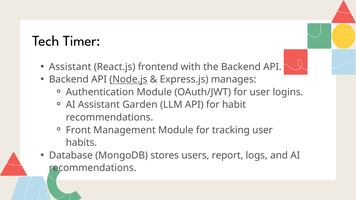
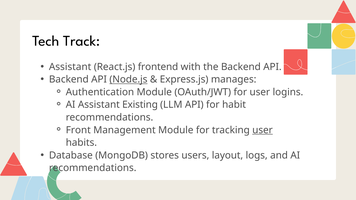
Timer: Timer -> Track (81, 41)
Garden: Garden -> Existing (140, 105)
user underline: none -> present (263, 130)
report: report -> layout (227, 155)
